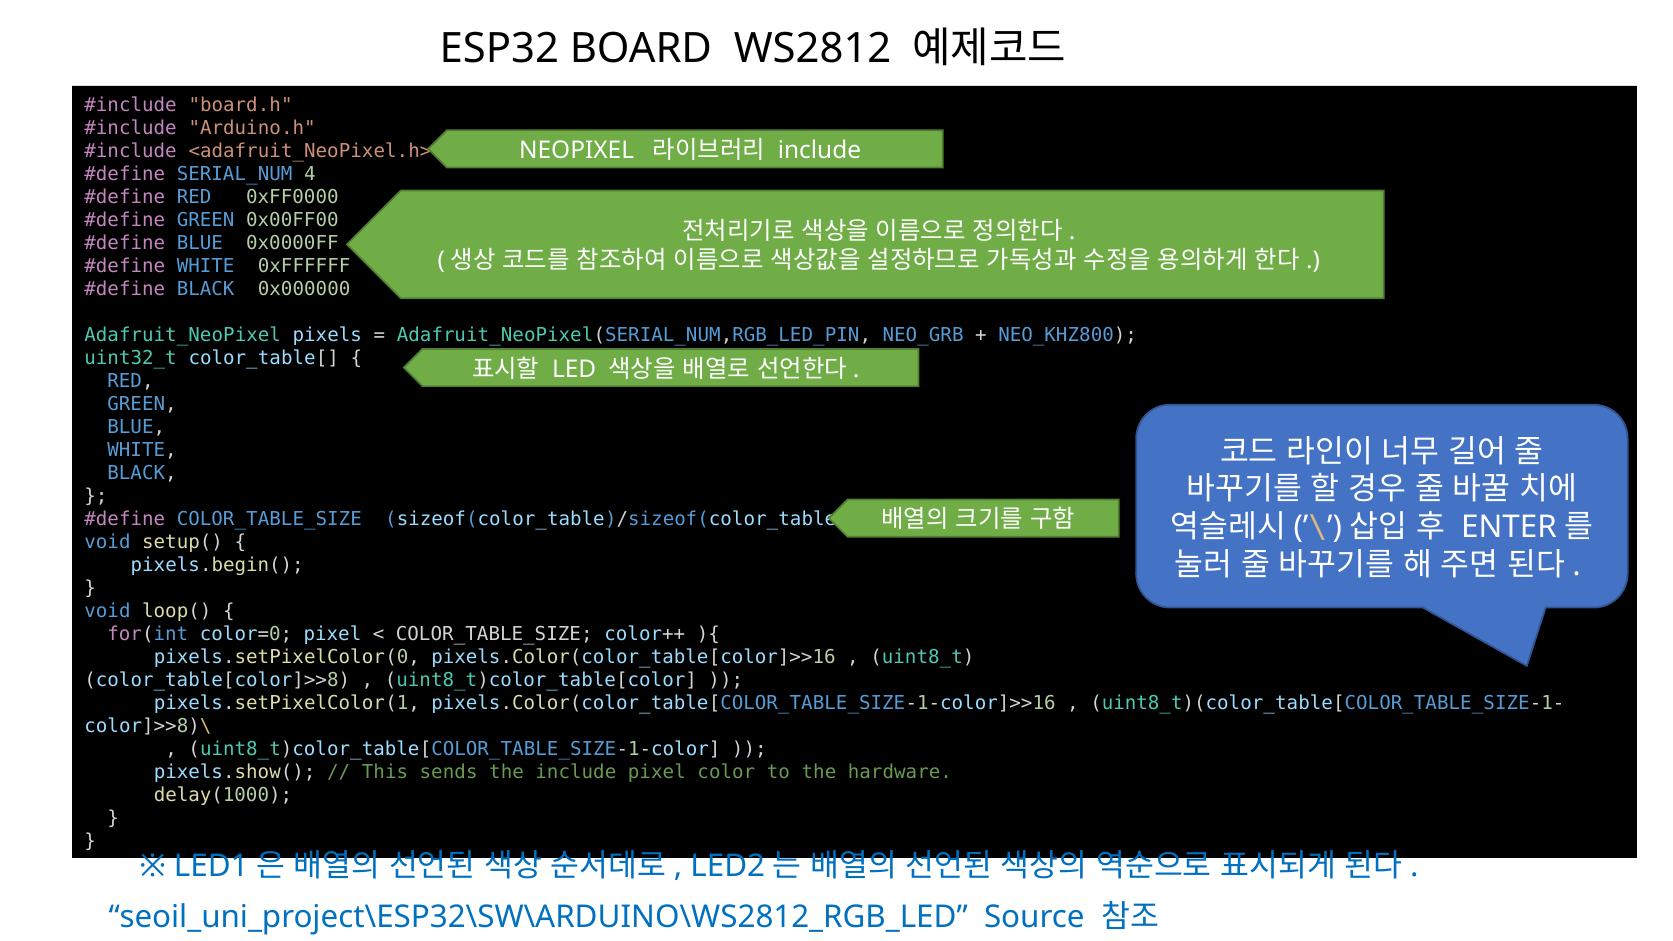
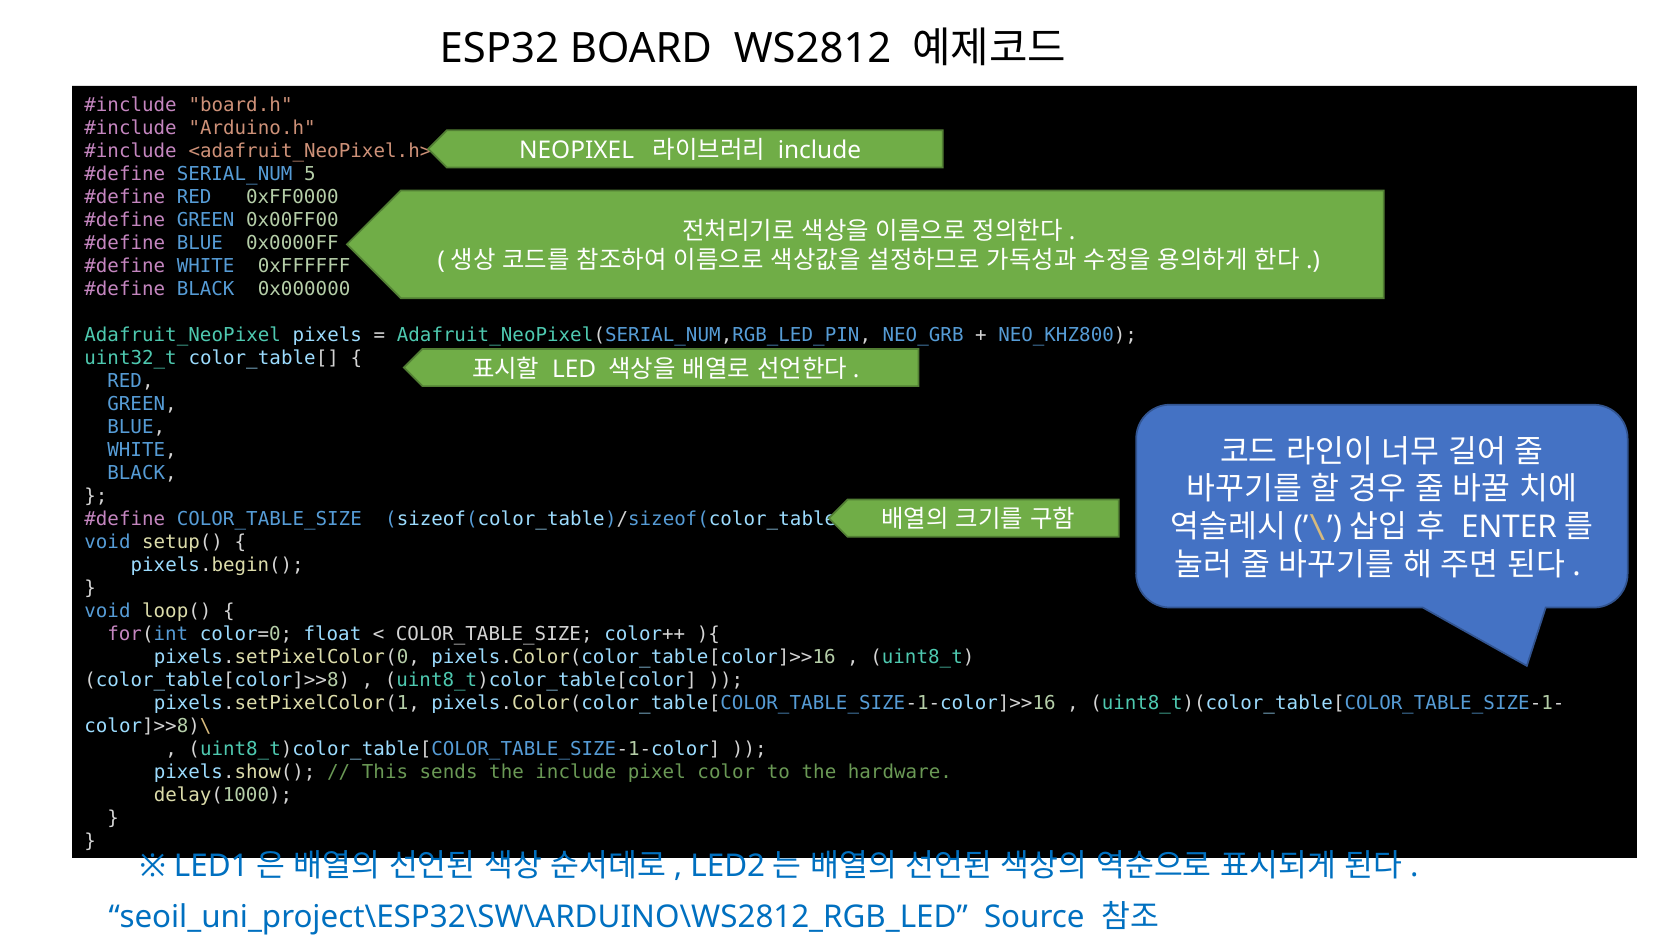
4: 4 -> 5 (310, 174)
color=0 pixel: pixel -> float (332, 634)
